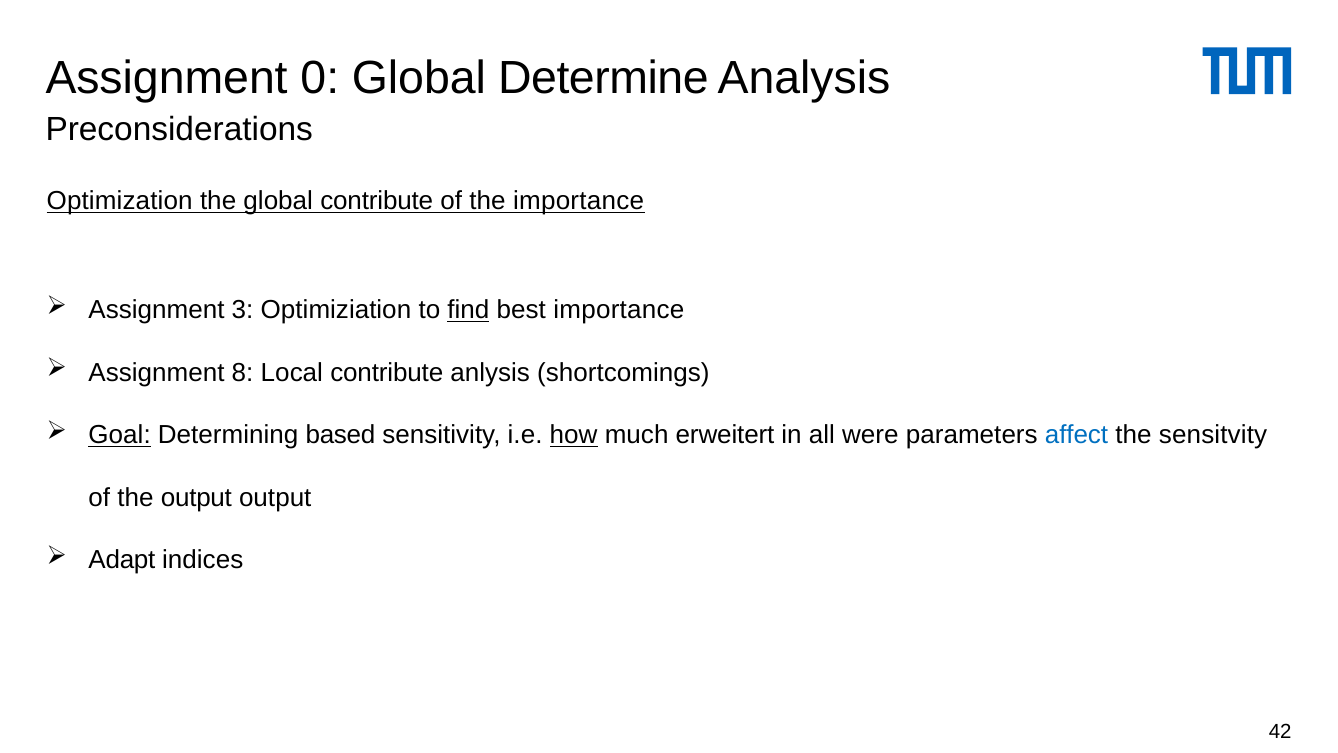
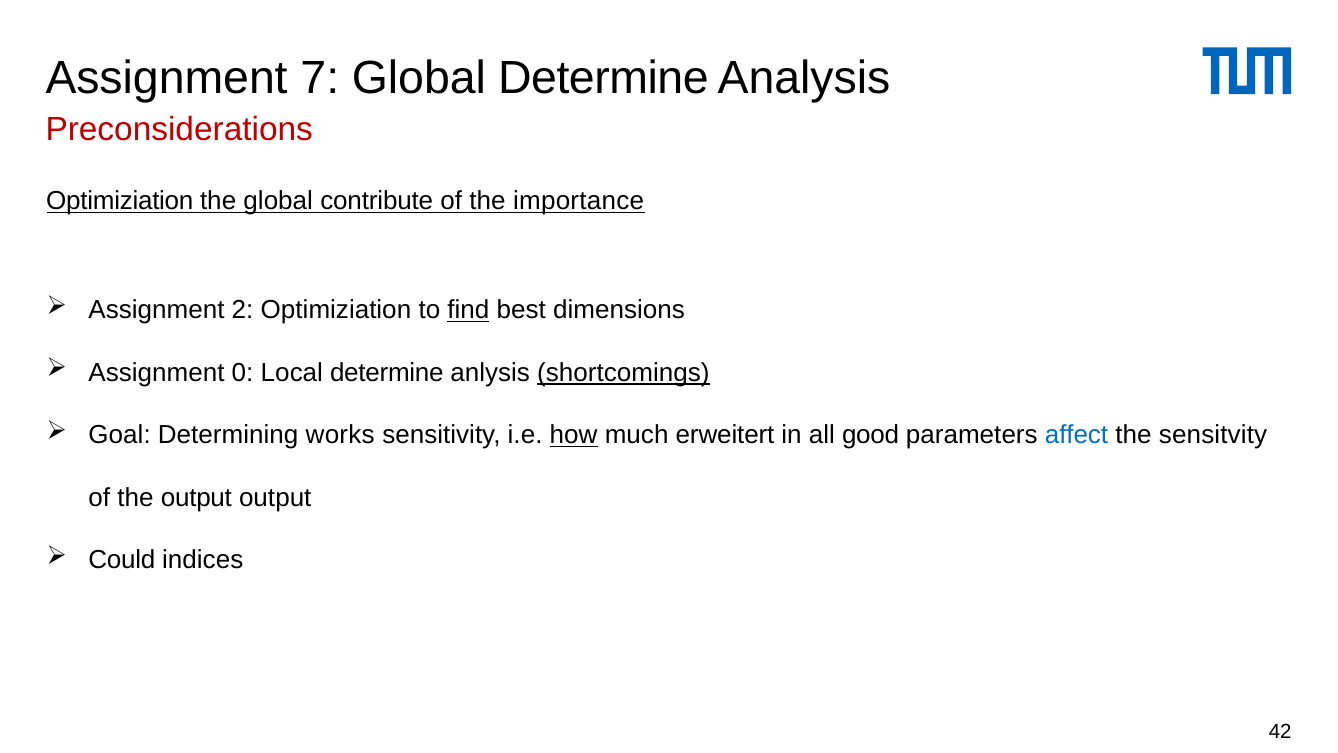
0: 0 -> 7 (320, 78)
Preconsiderations colour: black -> red (179, 130)
Optimization: Optimization -> Optimiziation (120, 201)
3: 3 -> 2 (243, 310)
best importance: importance -> dimensions (619, 310)
8: 8 -> 0 (243, 372)
Local contribute: contribute -> determine (387, 372)
shortcomings underline: none -> present (623, 372)
Goal underline: present -> none (120, 435)
based: based -> works (340, 435)
were: were -> good (871, 435)
Adapt: Adapt -> Could (122, 560)
